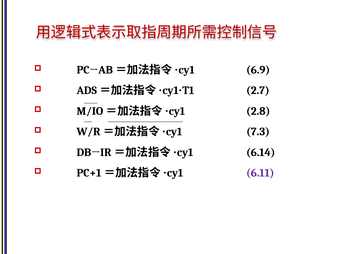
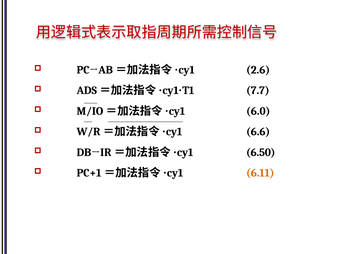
6.9: 6.9 -> 2.6 (258, 70)
2.7: 2.7 -> 7.7 (258, 91)
2.8: 2.8 -> 6.0 (258, 111)
7.3: 7.3 -> 6.6 (258, 132)
6.14: 6.14 -> 6.50 (261, 152)
6.11 colour: purple -> orange (260, 173)
